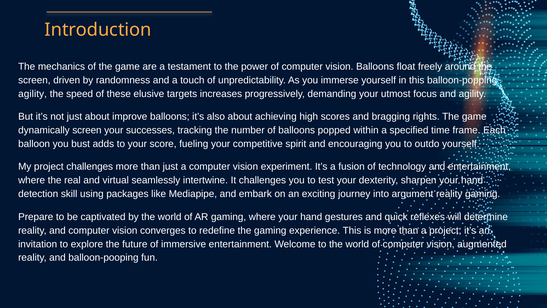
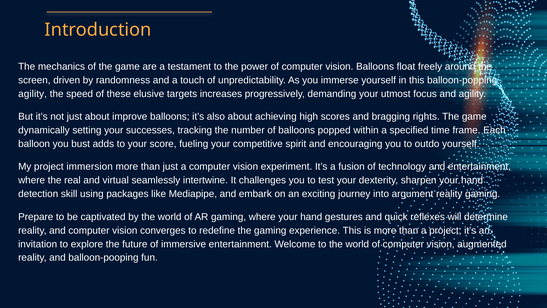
dynamically screen: screen -> setting (87, 130)
project challenges: challenges -> immersion (90, 167)
